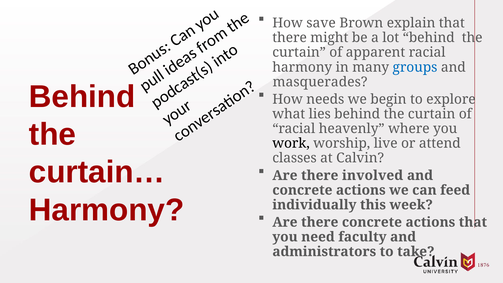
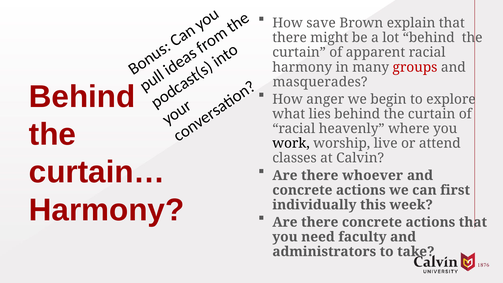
groups colour: blue -> red (415, 67)
needs: needs -> anger (325, 99)
involved: involved -> whoever (373, 175)
feed: feed -> first (455, 190)
